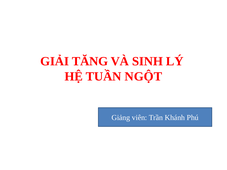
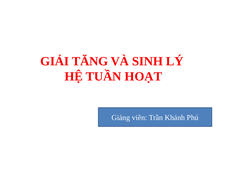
NGỘT: NGỘT -> HOẠT (143, 77)
